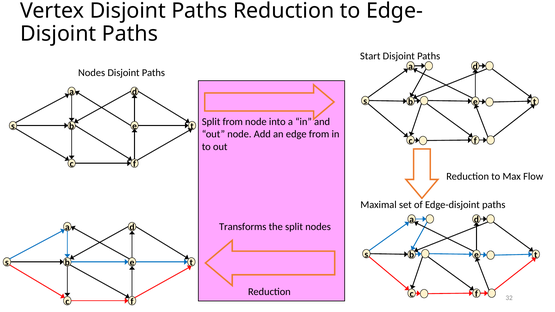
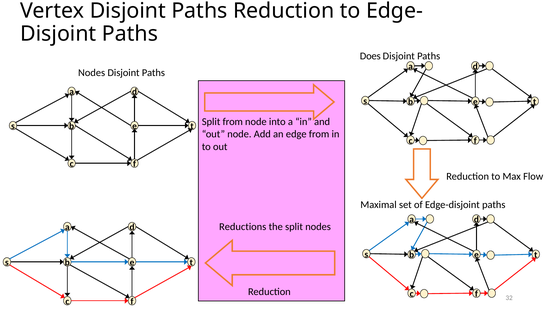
Start: Start -> Does (370, 56)
Transforms: Transforms -> Reductions (243, 227)
